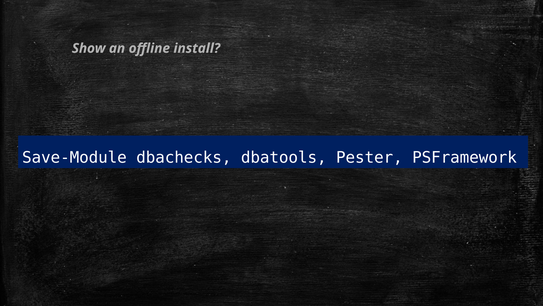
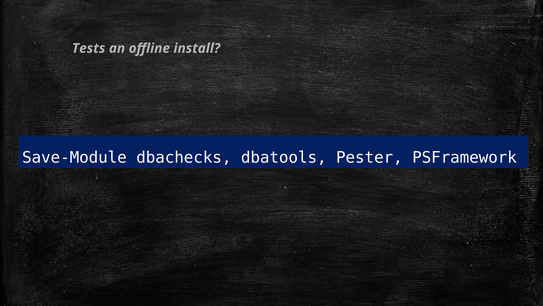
Show: Show -> Tests (89, 48)
